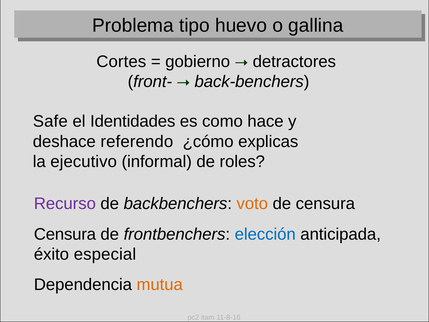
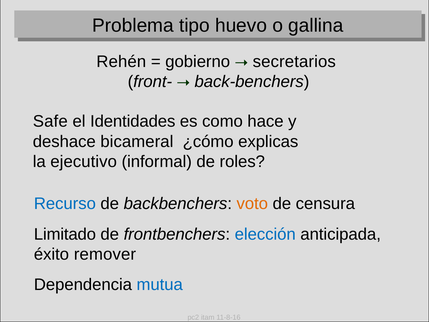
Cortes: Cortes -> Rehén (121, 61)
detractores: detractores -> secretarios (294, 61)
referendo: referendo -> bicameral (137, 141)
Recurso colour: purple -> blue (65, 204)
Censura: Censura -> Limitado (65, 234)
especial: especial -> remover (105, 254)
mutua colour: orange -> blue (160, 285)
